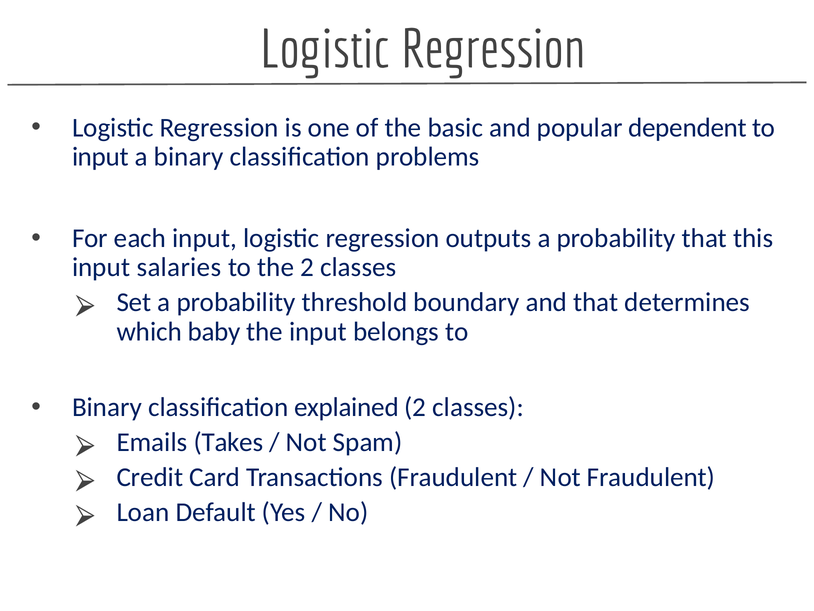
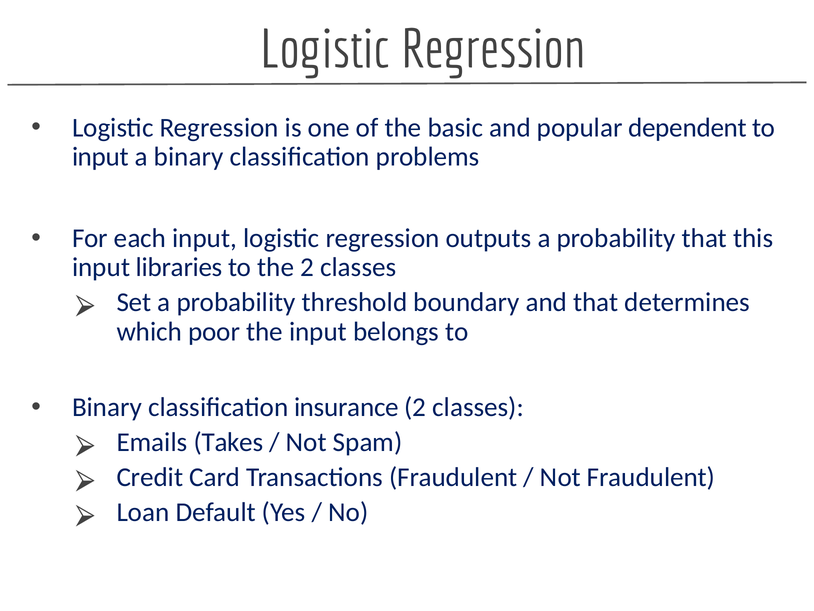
salaries: salaries -> libraries (179, 267)
baby: baby -> poor (214, 331)
explained: explained -> insurance (346, 407)
